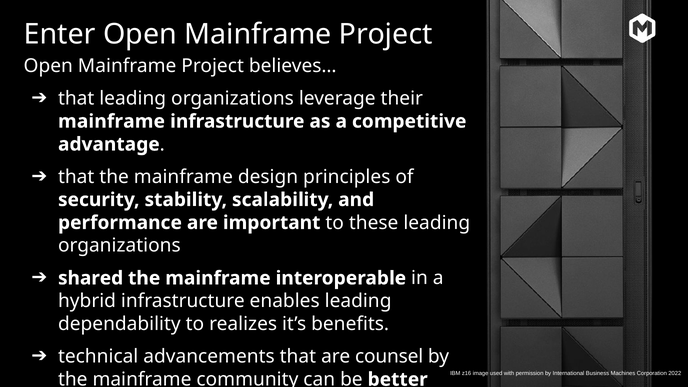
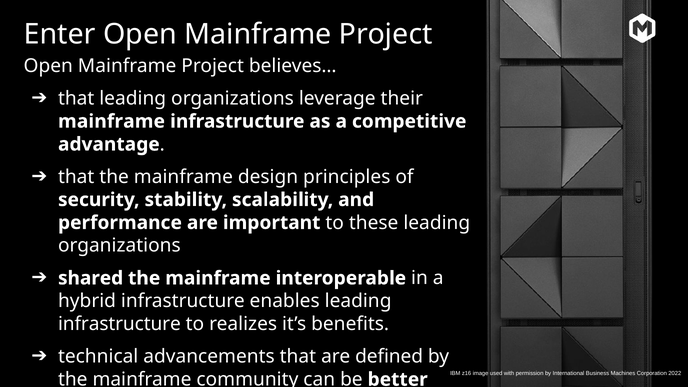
dependability: dependability -> infrastructure (119, 324)
counsel: counsel -> defined (389, 357)
